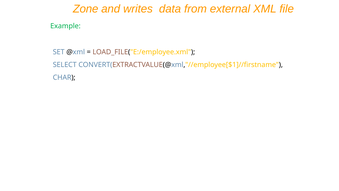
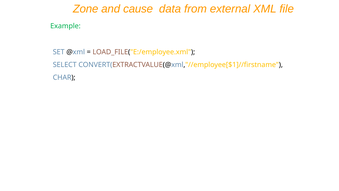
writes: writes -> cause (138, 9)
